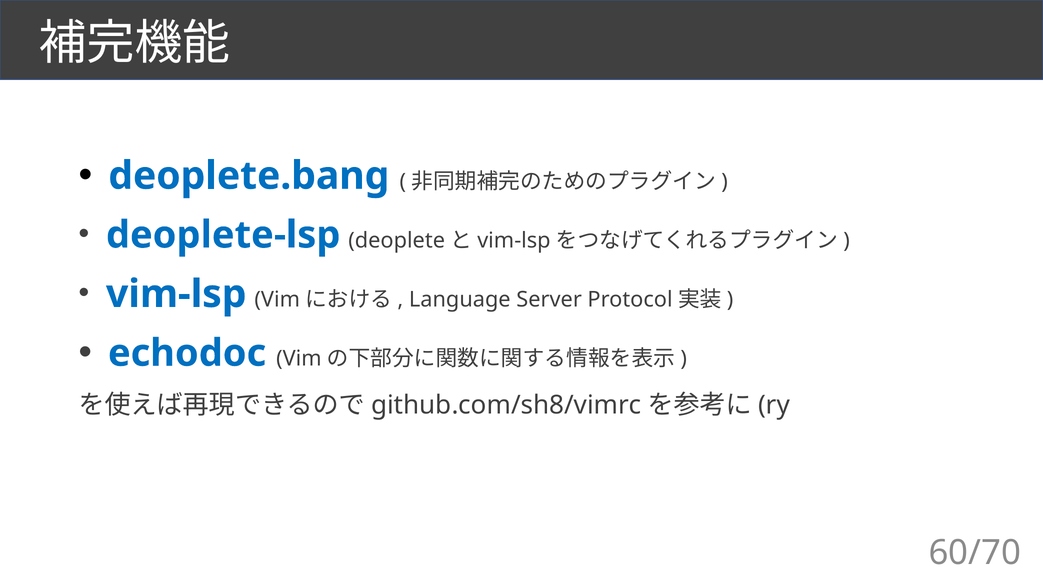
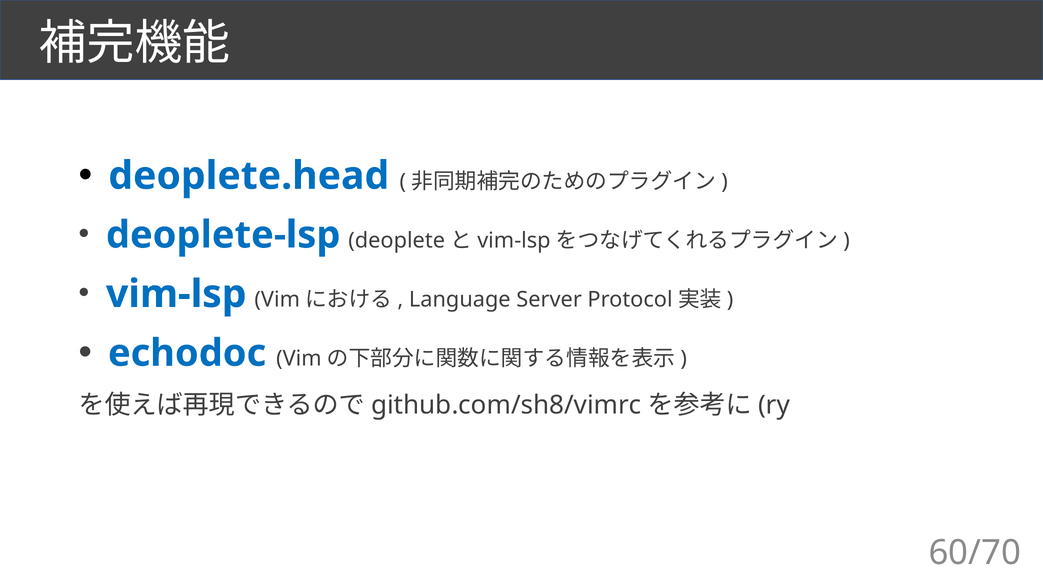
deoplete.bang: deoplete.bang -> deoplete.head (249, 176)
